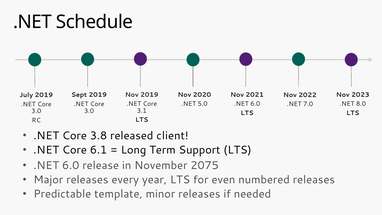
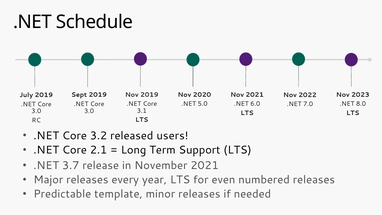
3.8: 3.8 -> 3.2 (99, 136)
client: client -> users (172, 136)
6.1: 6.1 -> 2.1 (99, 150)
6.0: 6.0 -> 3.7 (71, 165)
November 2075: 2075 -> 2021 (205, 165)
